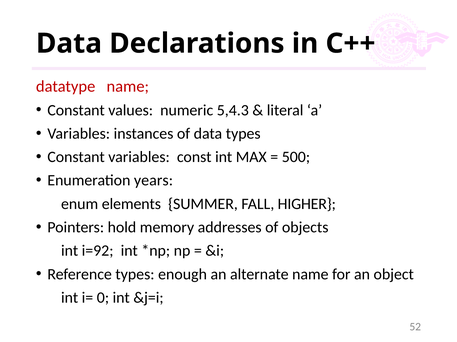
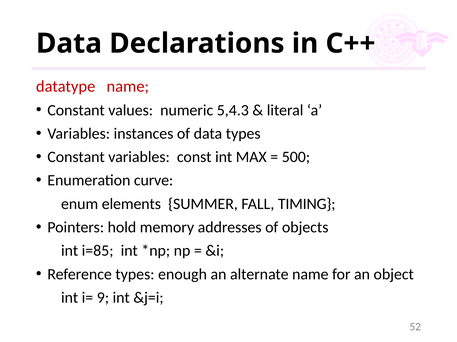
years: years -> curve (154, 181)
HIGHER: HIGHER -> TIMING (307, 204)
i=92: i=92 -> i=85 (98, 251)
0: 0 -> 9 (103, 298)
